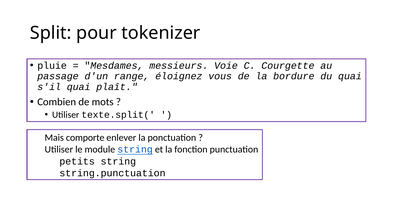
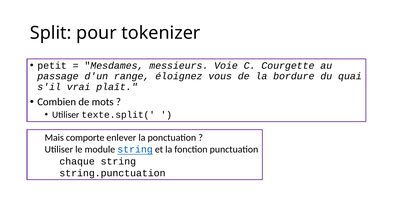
pluie: pluie -> petit (52, 66)
s'il quai: quai -> vrai (79, 87)
petits: petits -> chaque (77, 161)
